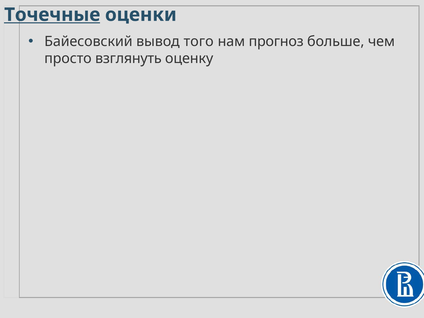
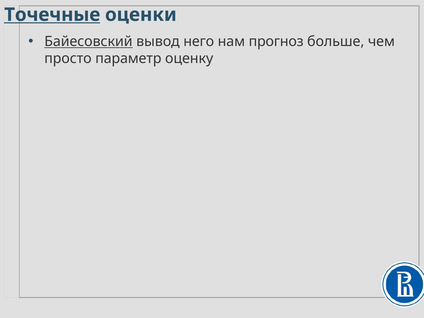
Байесовский underline: none -> present (88, 42)
того: того -> него (199, 42)
взглянуть: взглянуть -> параметр (128, 59)
